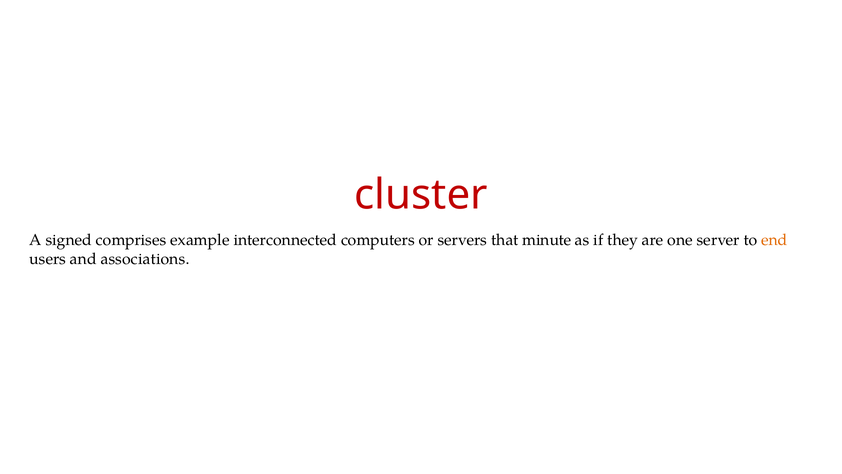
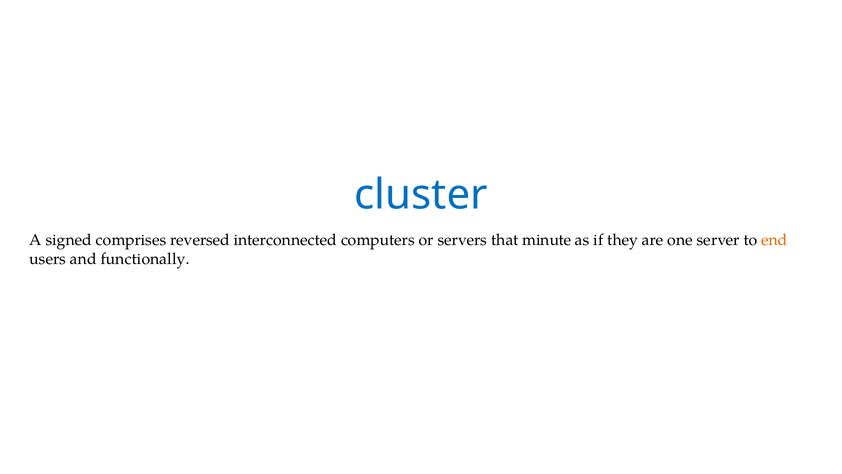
cluster colour: red -> blue (421, 194)
example: example -> reversed (200, 240)
associations: associations -> functionally (145, 259)
